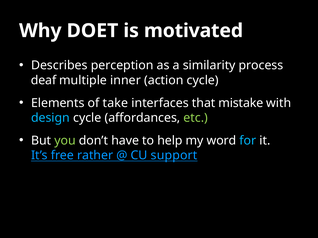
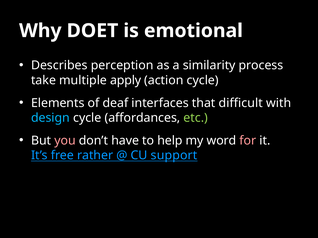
motivated: motivated -> emotional (193, 31)
deaf: deaf -> take (43, 80)
inner: inner -> apply (126, 80)
take: take -> deaf (115, 103)
mistake: mistake -> difficult (241, 103)
you colour: light green -> pink (65, 141)
for colour: light blue -> pink (248, 141)
